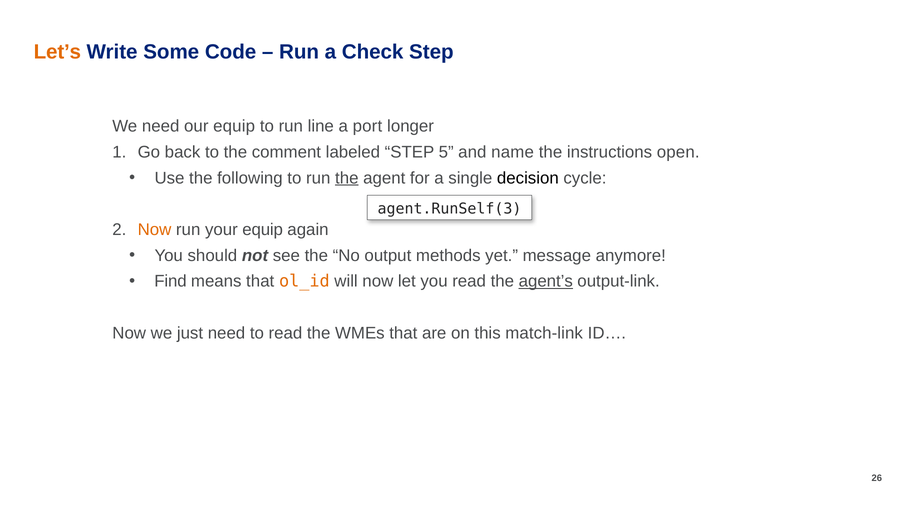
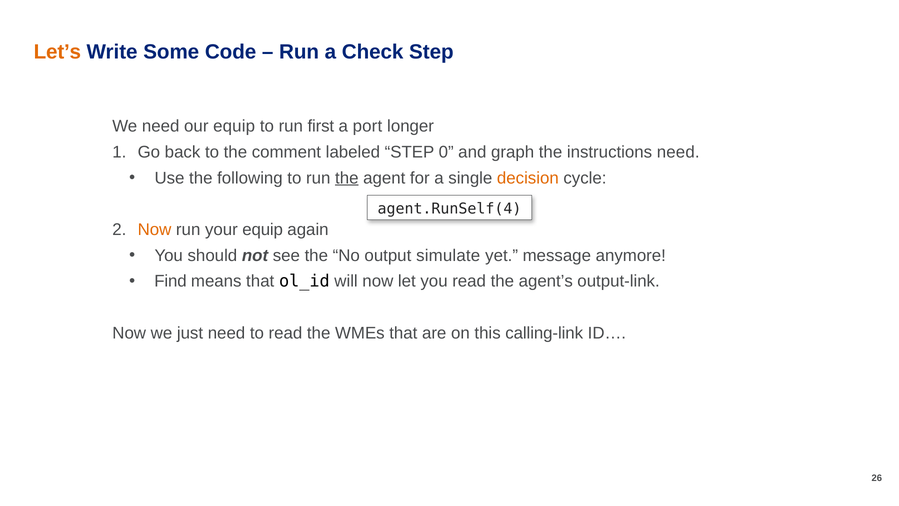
line: line -> first (321, 126)
5: 5 -> 0 (446, 152)
name: name -> graph (513, 152)
instructions open: open -> need (678, 152)
decision colour: black -> orange (528, 178)
agent.RunSelf(3: agent.RunSelf(3 -> agent.RunSelf(4 (449, 208)
methods: methods -> simulate (448, 255)
ol_id colour: orange -> black (304, 281)
agent’s underline: present -> none (546, 281)
match-link: match-link -> calling-link (544, 333)
